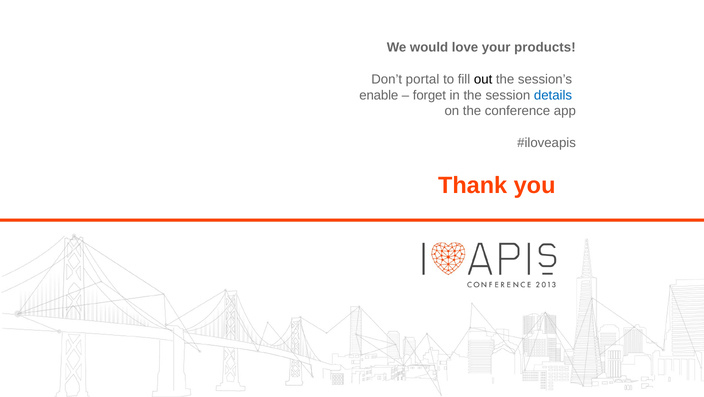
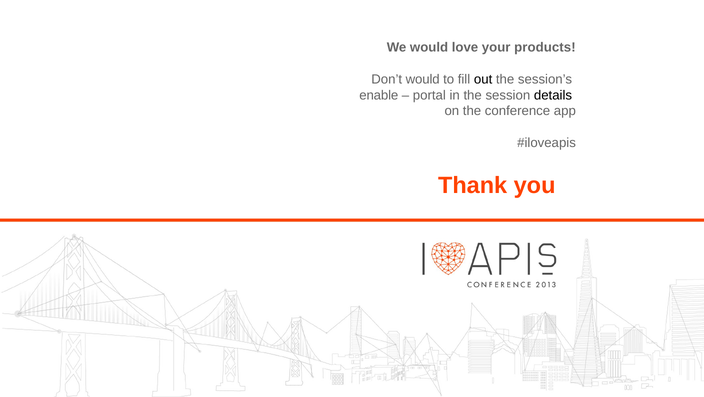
Don’t portal: portal -> would (423, 79)
forget: forget -> portal (429, 95)
details colour: blue -> black (553, 95)
